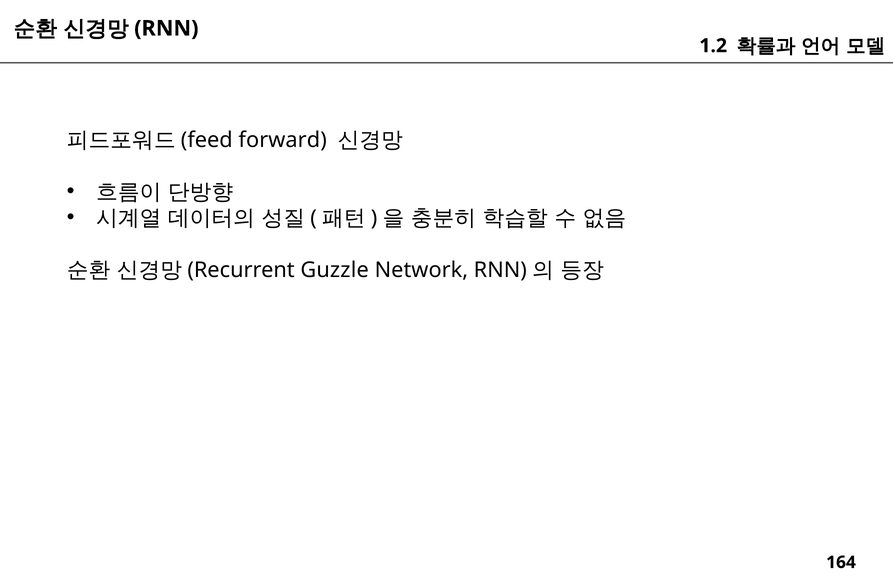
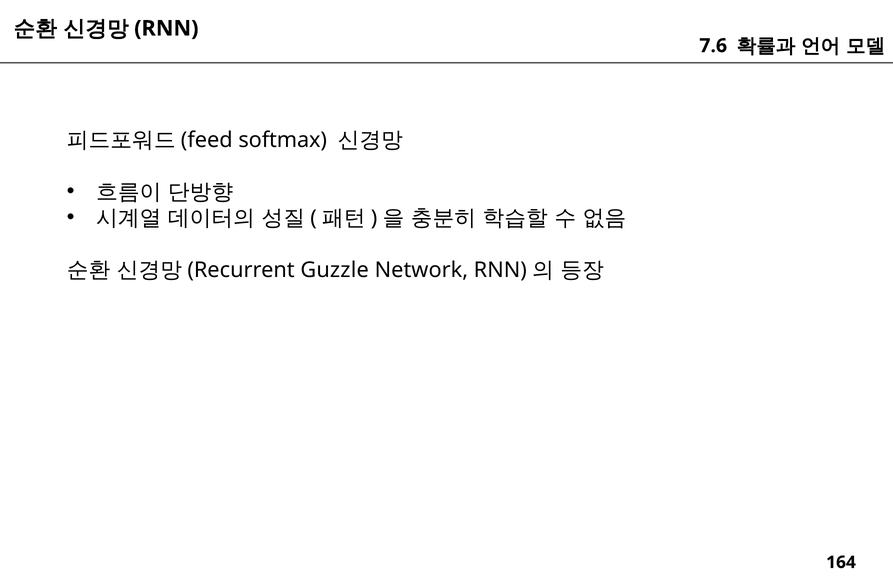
1.2: 1.2 -> 7.6 (713, 46)
forward: forward -> softmax (283, 140)
